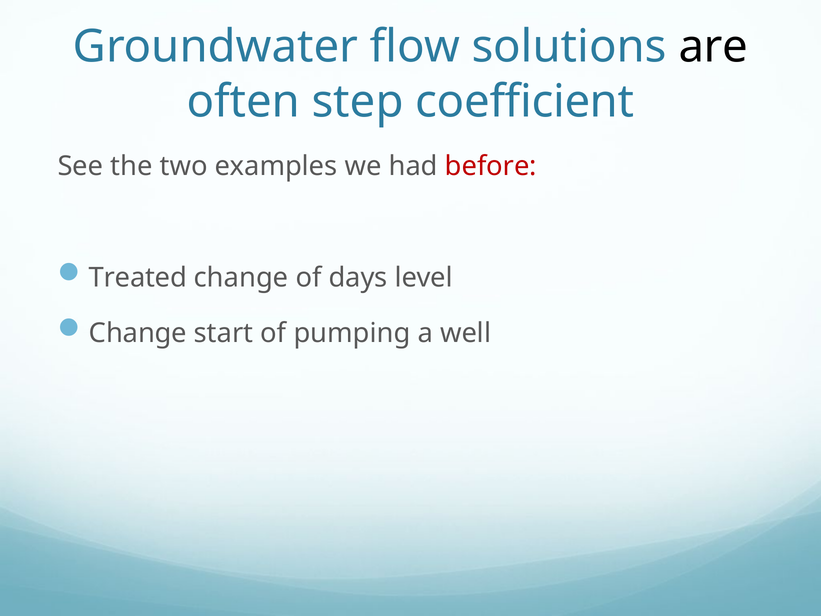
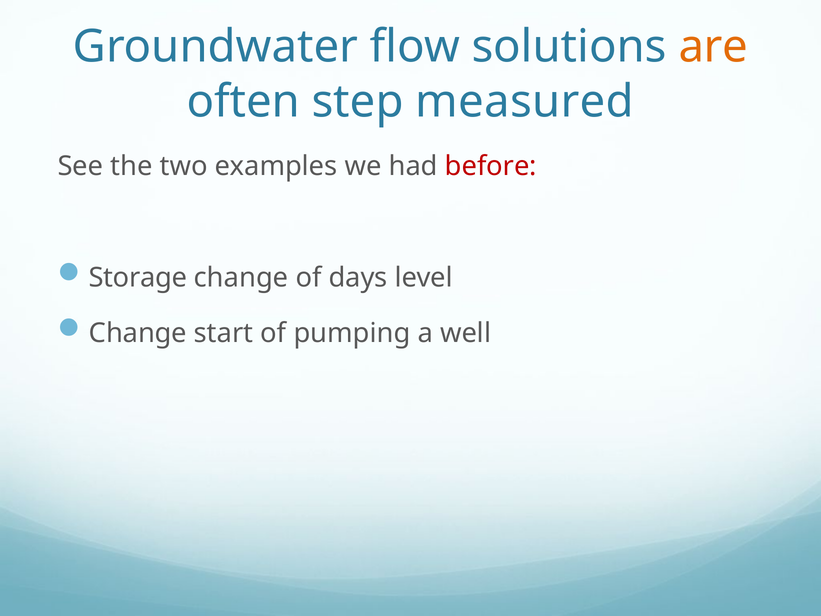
are colour: black -> orange (713, 47)
coefficient: coefficient -> measured (525, 101)
Treated: Treated -> Storage (138, 277)
